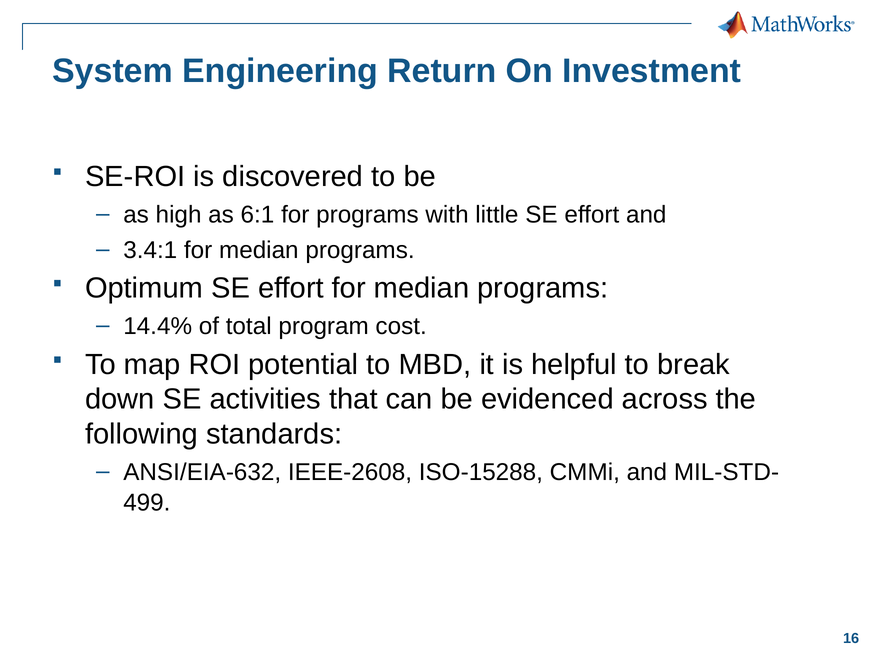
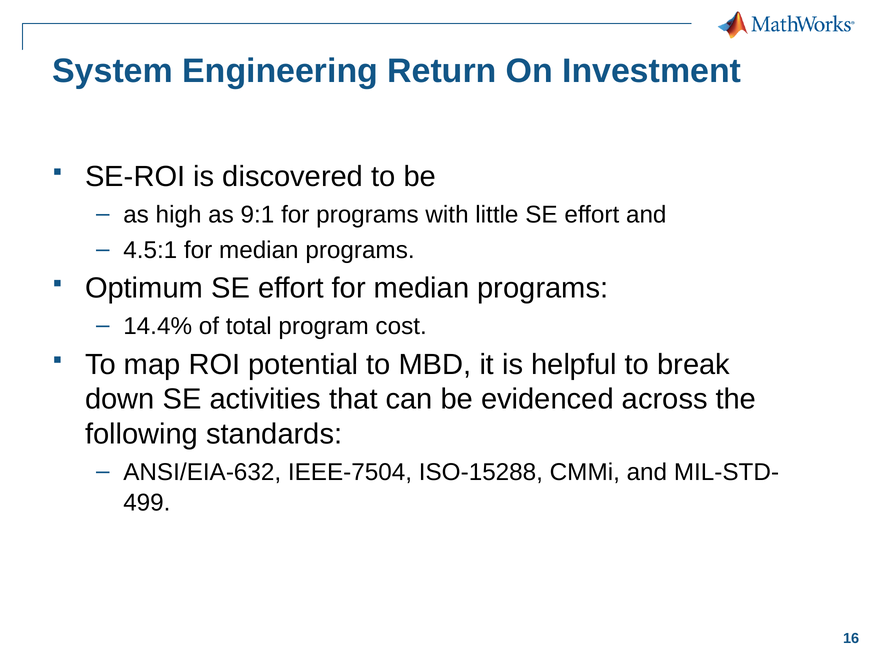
6:1: 6:1 -> 9:1 (257, 215)
3.4:1: 3.4:1 -> 4.5:1 (150, 250)
IEEE-2608: IEEE-2608 -> IEEE-7504 (350, 472)
